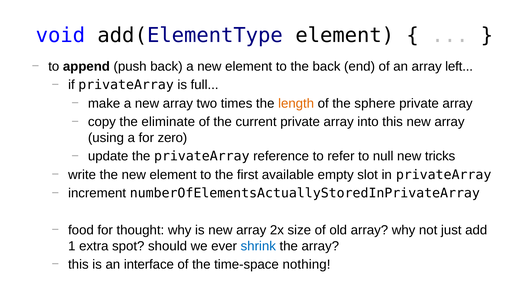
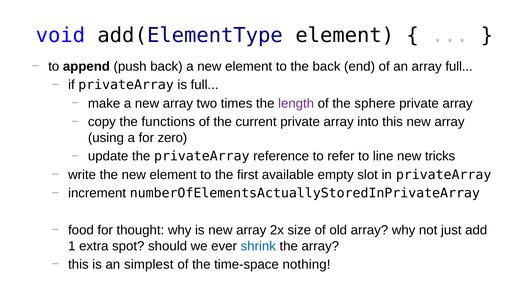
array left: left -> full (459, 67)
length colour: orange -> purple (296, 104)
eliminate: eliminate -> functions (168, 122)
null: null -> line (383, 157)
interface: interface -> simplest (149, 265)
